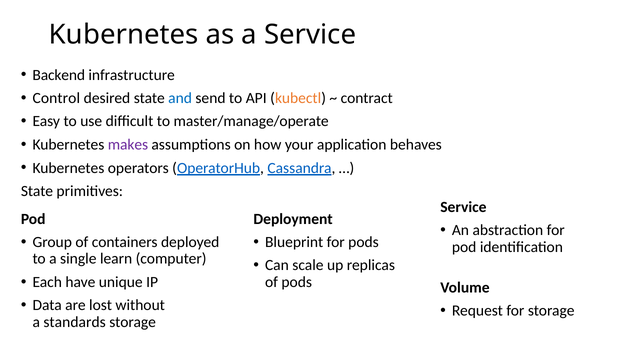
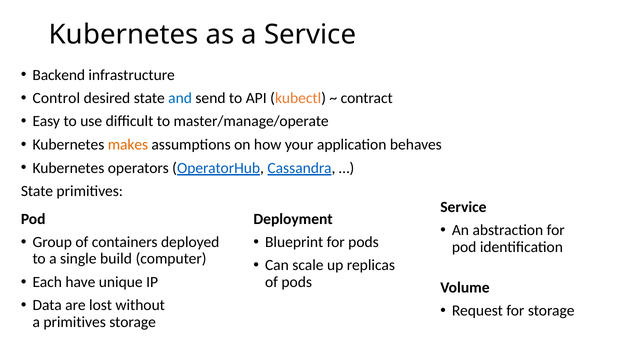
makes colour: purple -> orange (128, 145)
learn: learn -> build (116, 259)
a standards: standards -> primitives (75, 322)
